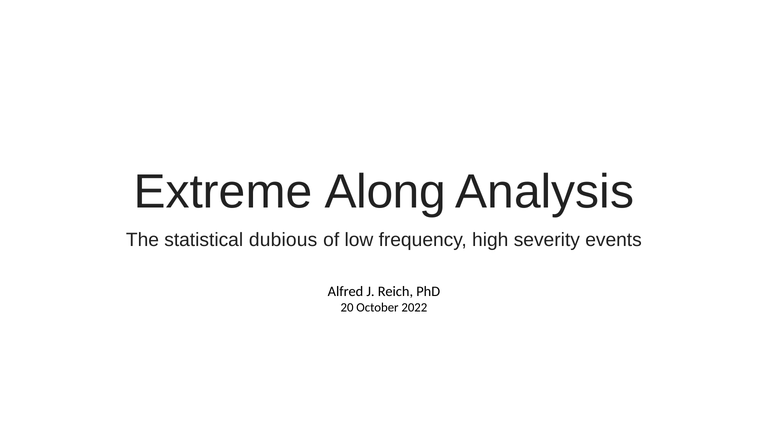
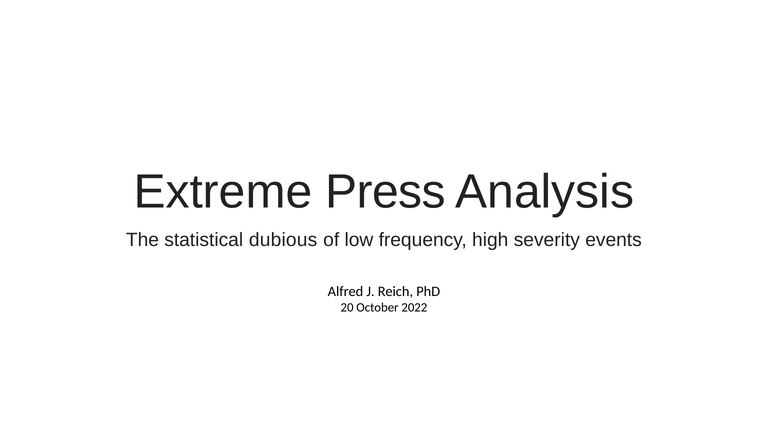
Along: Along -> Press (385, 192)
